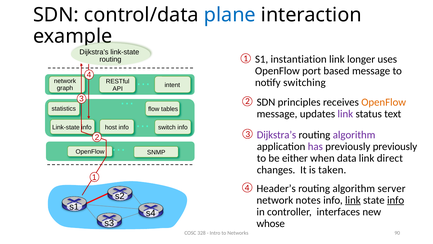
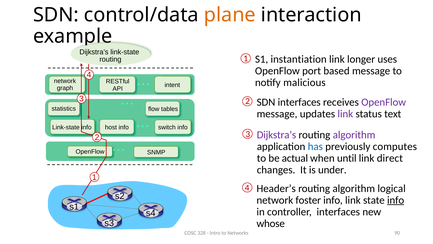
plane colour: blue -> orange (230, 15)
switching: switching -> malicious (304, 83)
SDN principles: principles -> interfaces (299, 102)
OpenFlow colour: orange -> purple (384, 102)
has colour: purple -> blue (315, 146)
previously previously: previously -> computes (395, 146)
either: either -> actual (295, 158)
data: data -> until (347, 158)
taken: taken -> under (332, 170)
server: server -> logical (392, 188)
notes: notes -> foster (308, 200)
link underline: present -> none (353, 200)
